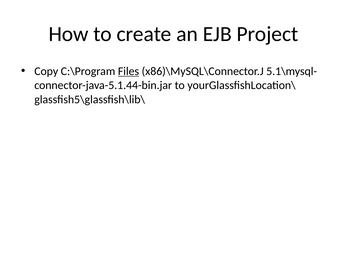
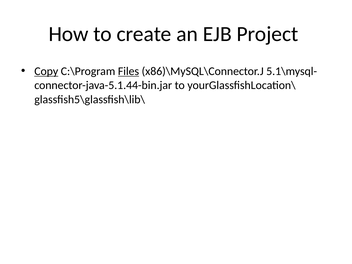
Copy underline: none -> present (46, 71)
